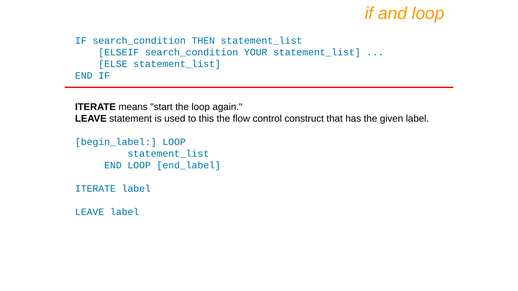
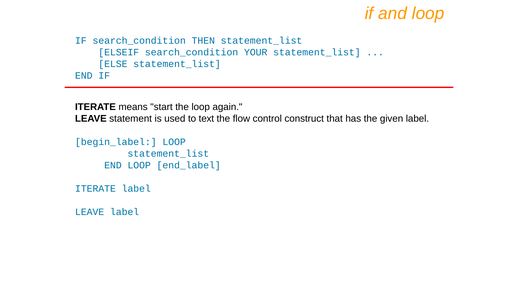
this: this -> text (206, 119)
